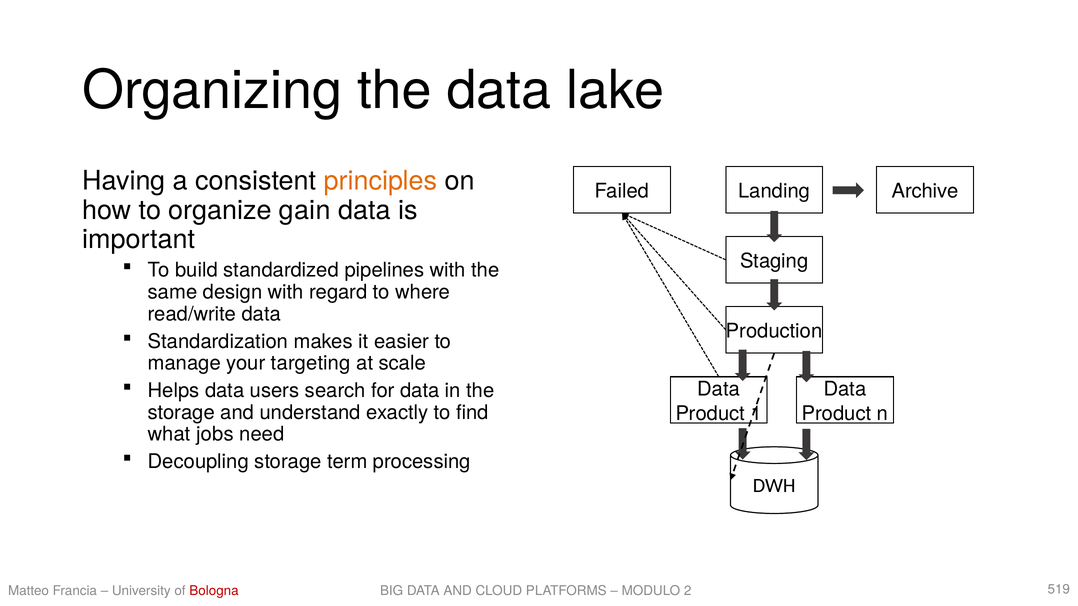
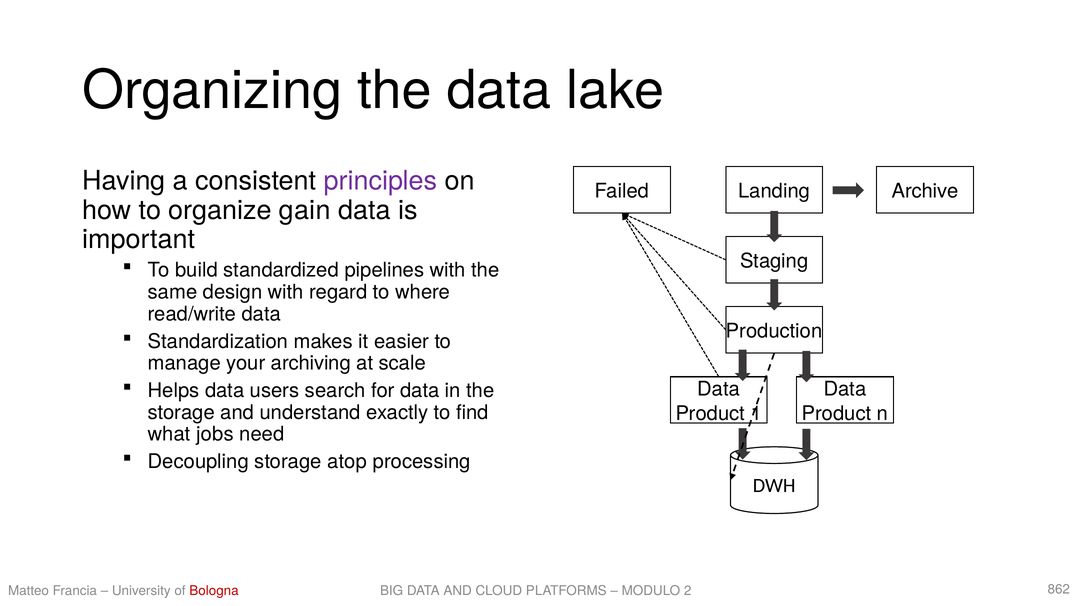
principles colour: orange -> purple (381, 181)
targeting: targeting -> archiving (311, 363)
term: term -> atop (347, 462)
519: 519 -> 862 (1059, 590)
